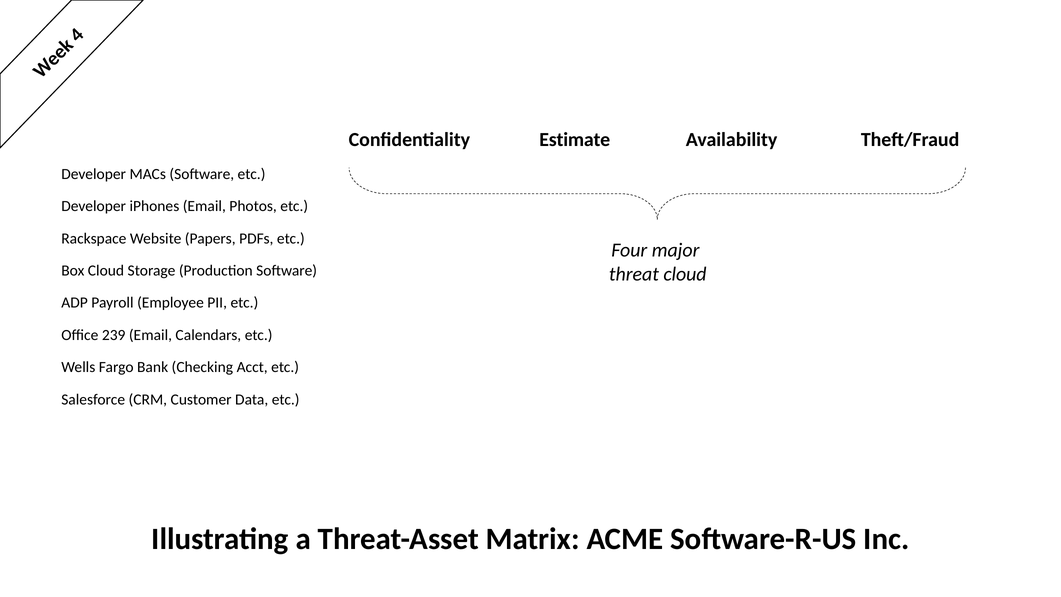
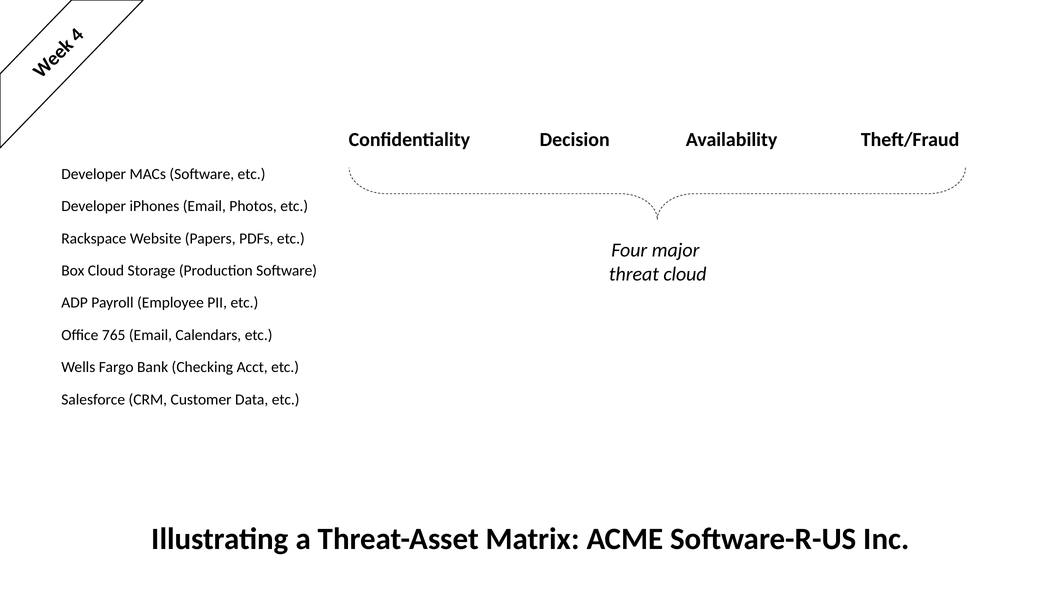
Estimate: Estimate -> Decision (575, 139)
239: 239 -> 765 (114, 335)
